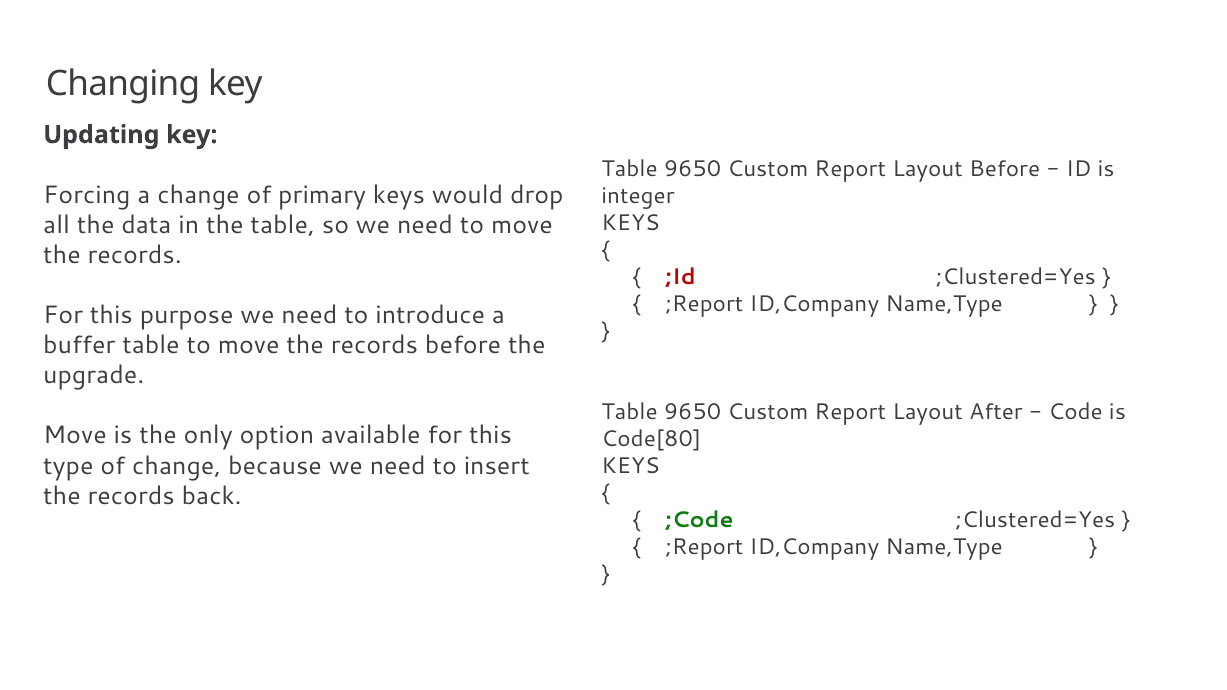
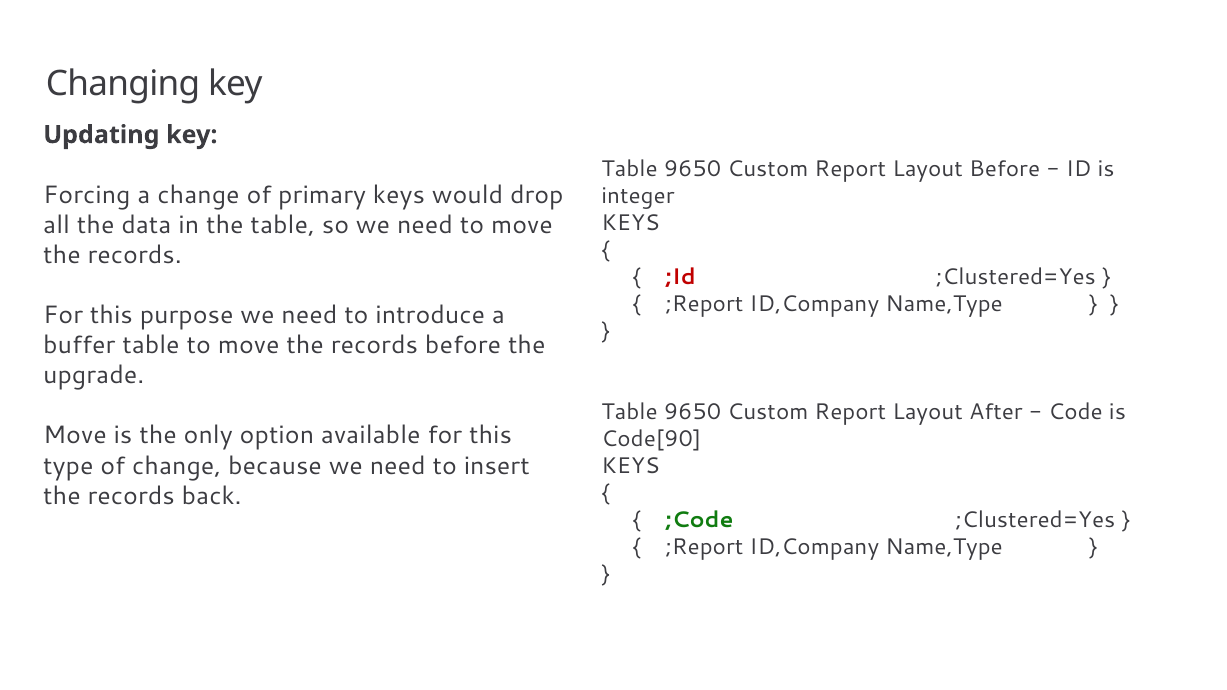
Code[80: Code[80 -> Code[90 (651, 439)
